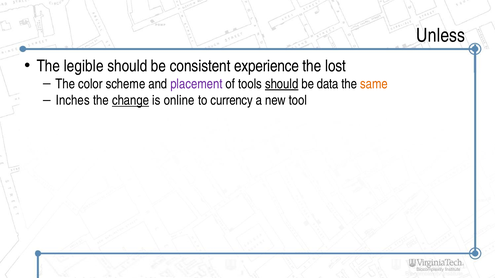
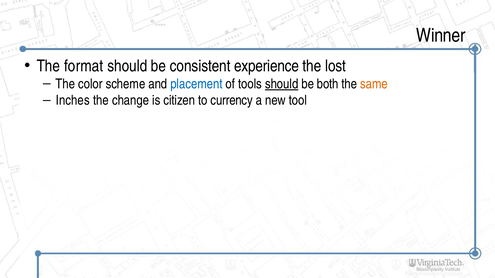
Unless: Unless -> Winner (441, 36)
legible: legible -> format (84, 66)
placement colour: purple -> blue (196, 84)
data: data -> both (328, 84)
change underline: present -> none (131, 101)
online: online -> citizen (179, 101)
